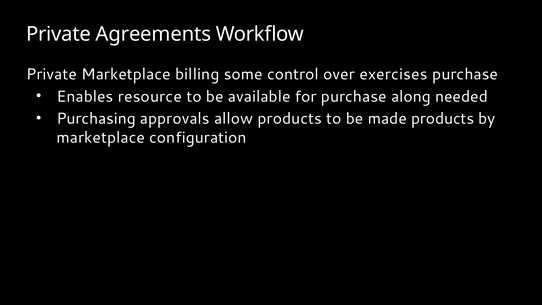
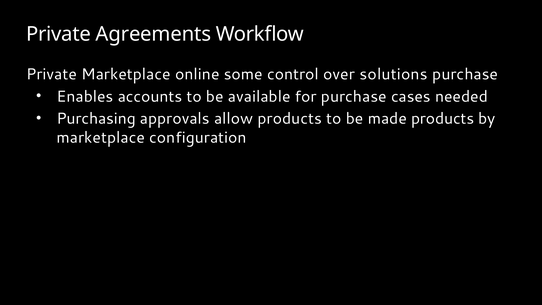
billing: billing -> online (197, 74)
exercises: exercises -> solutions (394, 74)
resource: resource -> accounts (150, 96)
along: along -> cases (411, 96)
